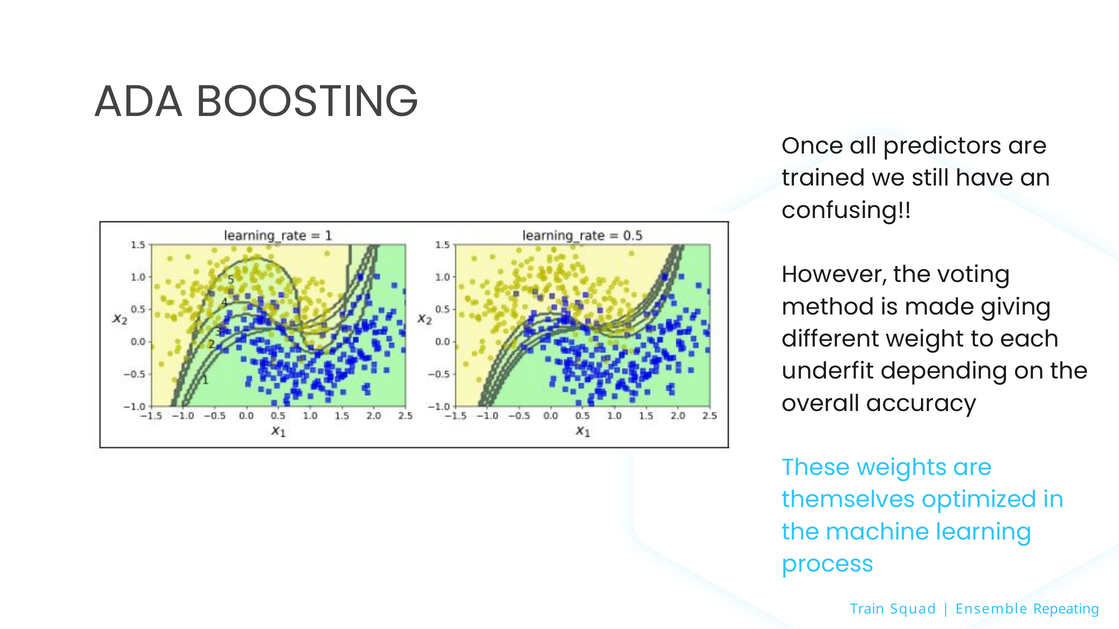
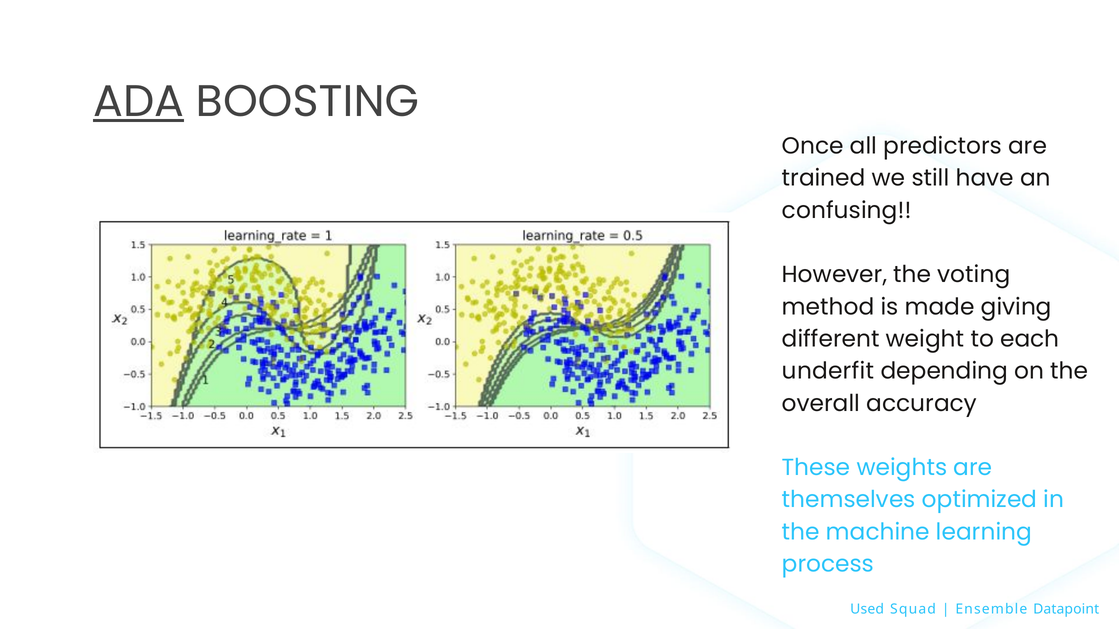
ADA underline: none -> present (139, 101)
Train: Train -> Used (867, 609)
Repeating: Repeating -> Datapoint (1066, 609)
